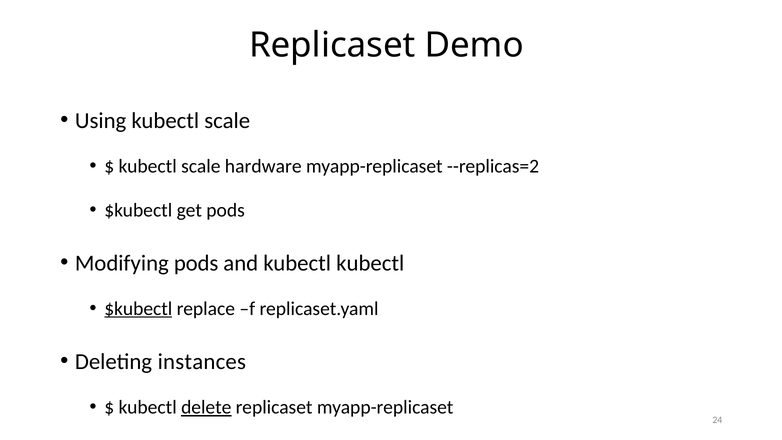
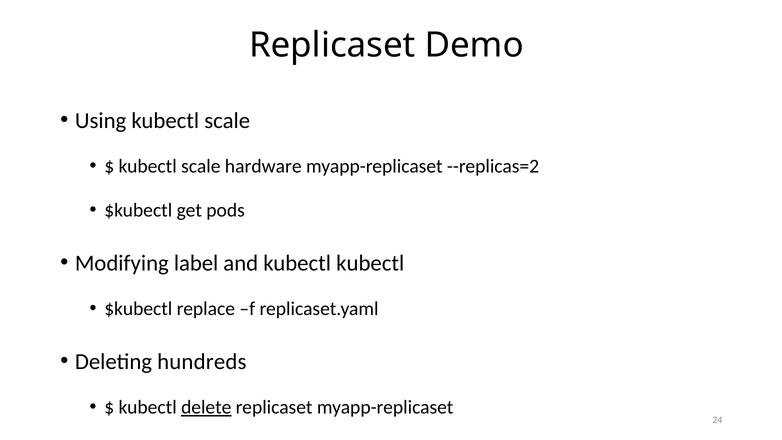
Modifying pods: pods -> label (196, 263)
$kubectl underline: present -> none (138, 309)
instances: instances -> hundreds (202, 362)
